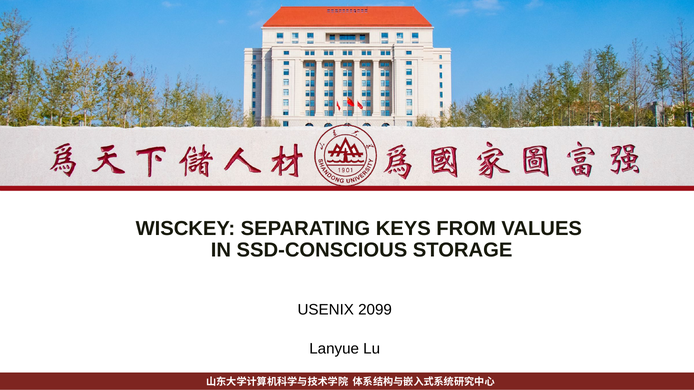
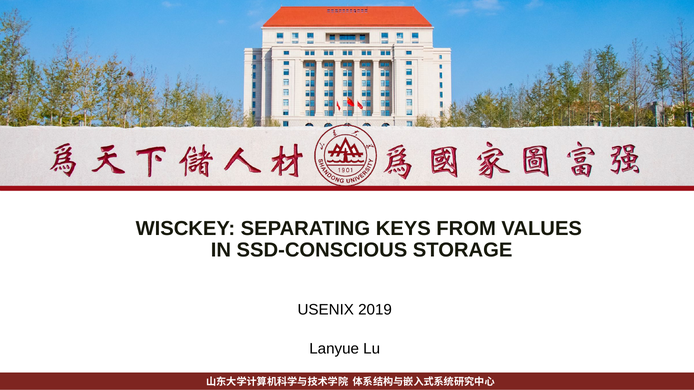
2099: 2099 -> 2019 (375, 310)
